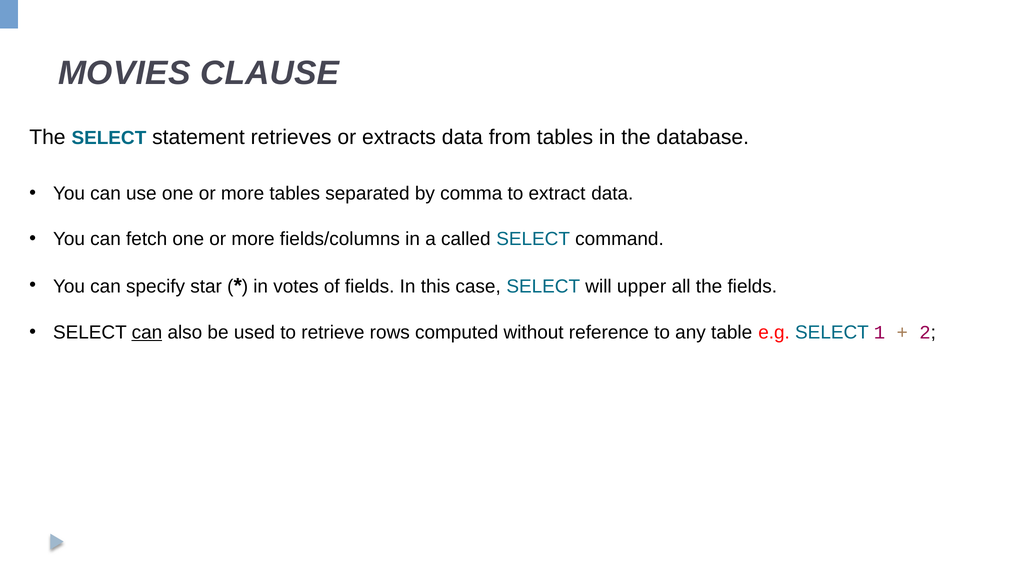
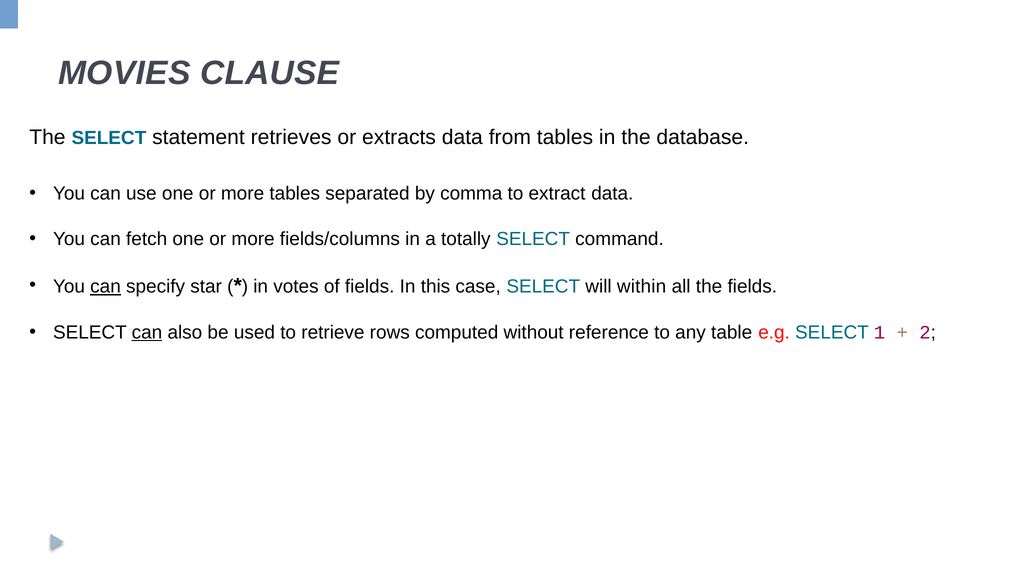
called: called -> totally (466, 239)
can underline: none -> present (106, 287)
upper: upper -> within (642, 287)
